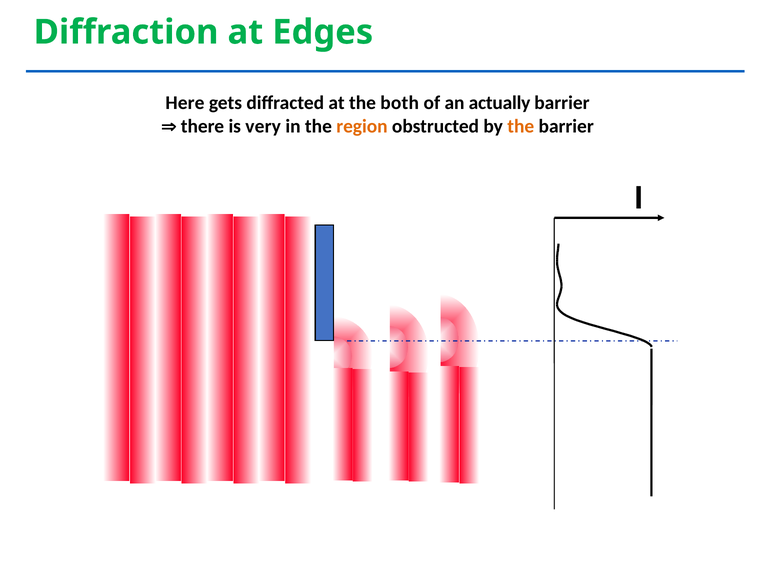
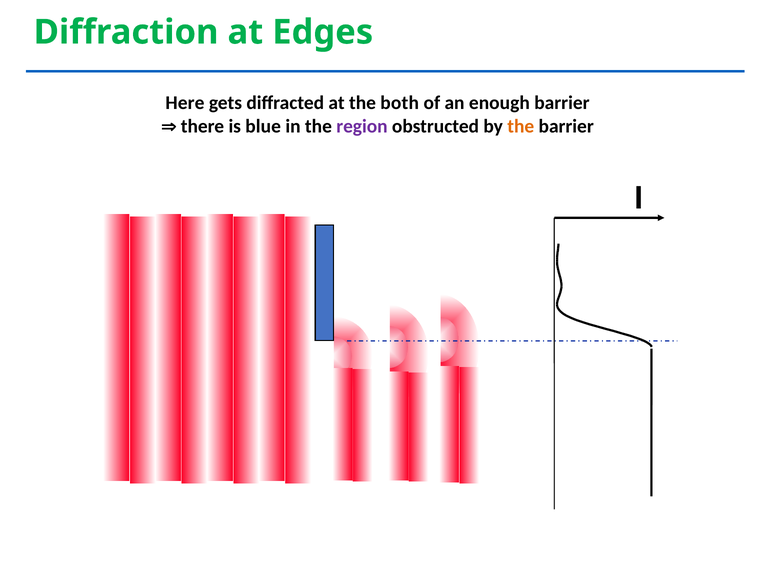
actually: actually -> enough (499, 103)
very: very -> blue (263, 126)
region colour: orange -> purple (362, 126)
